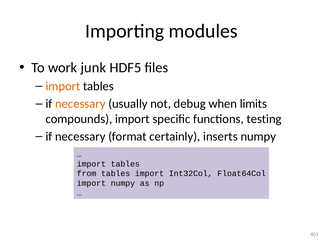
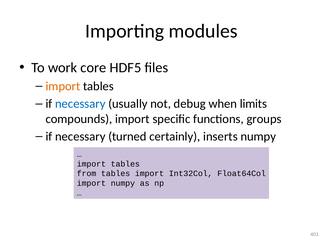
junk: junk -> core (93, 68)
necessary colour: orange -> blue (80, 104)
testing: testing -> groups (264, 119)
format: format -> turned (127, 137)
